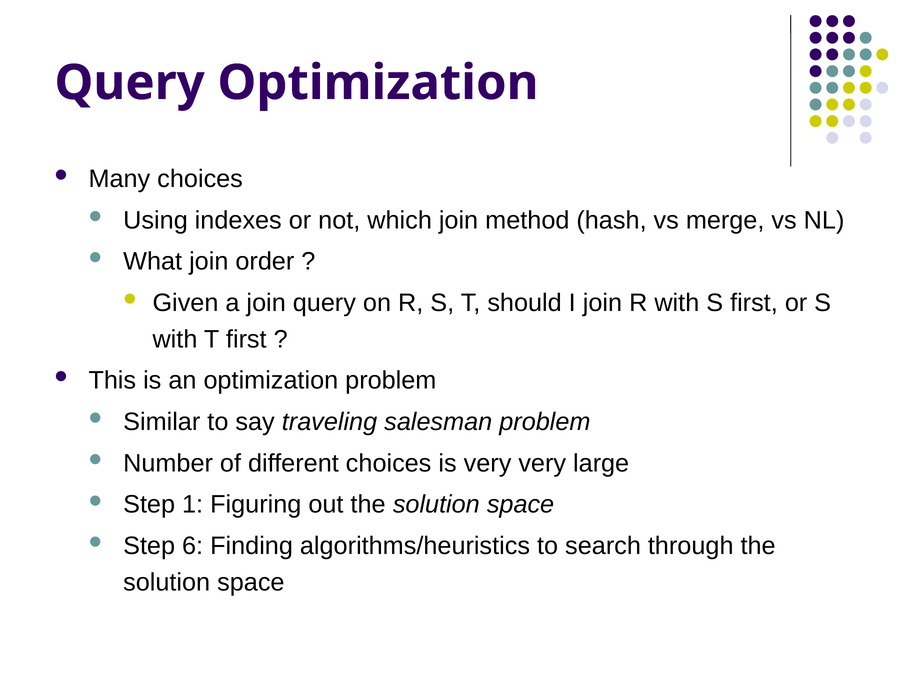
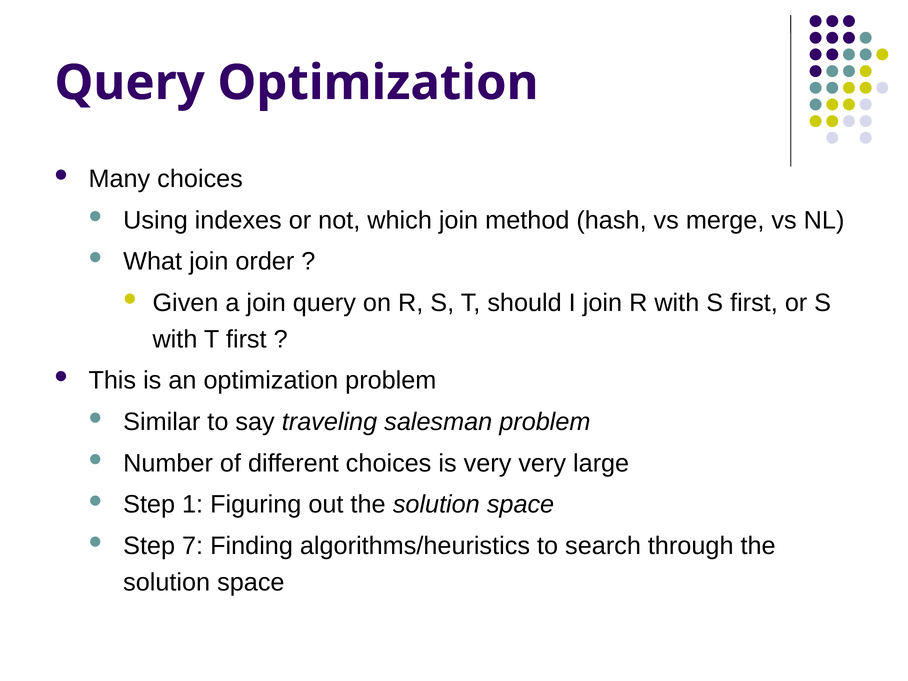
6: 6 -> 7 (193, 546)
